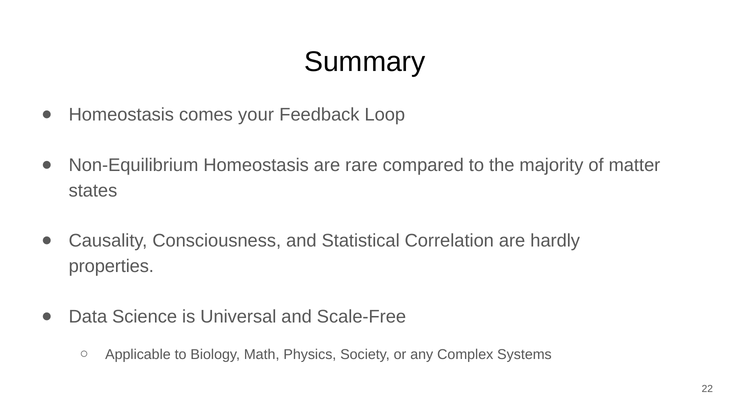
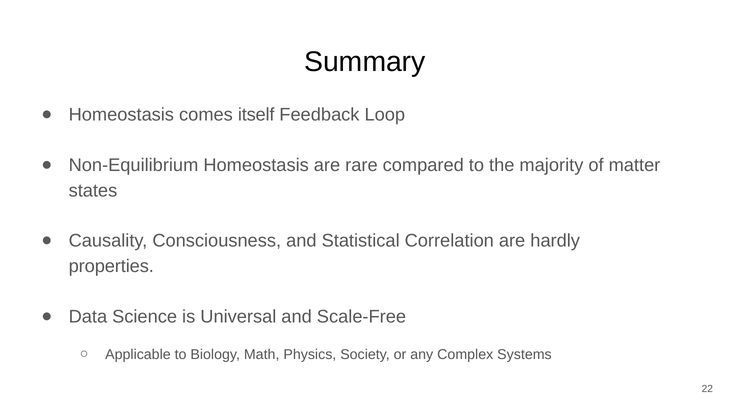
your: your -> itself (256, 115)
